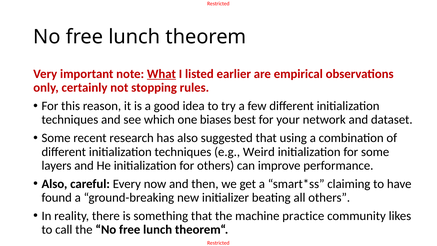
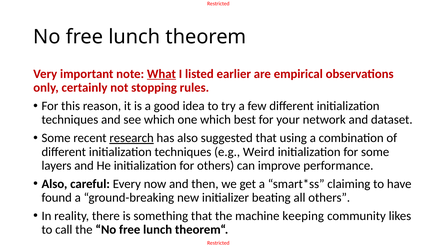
one biases: biases -> which (216, 120)
research underline: none -> present (132, 138)
practice: practice -> keeping (303, 216)
